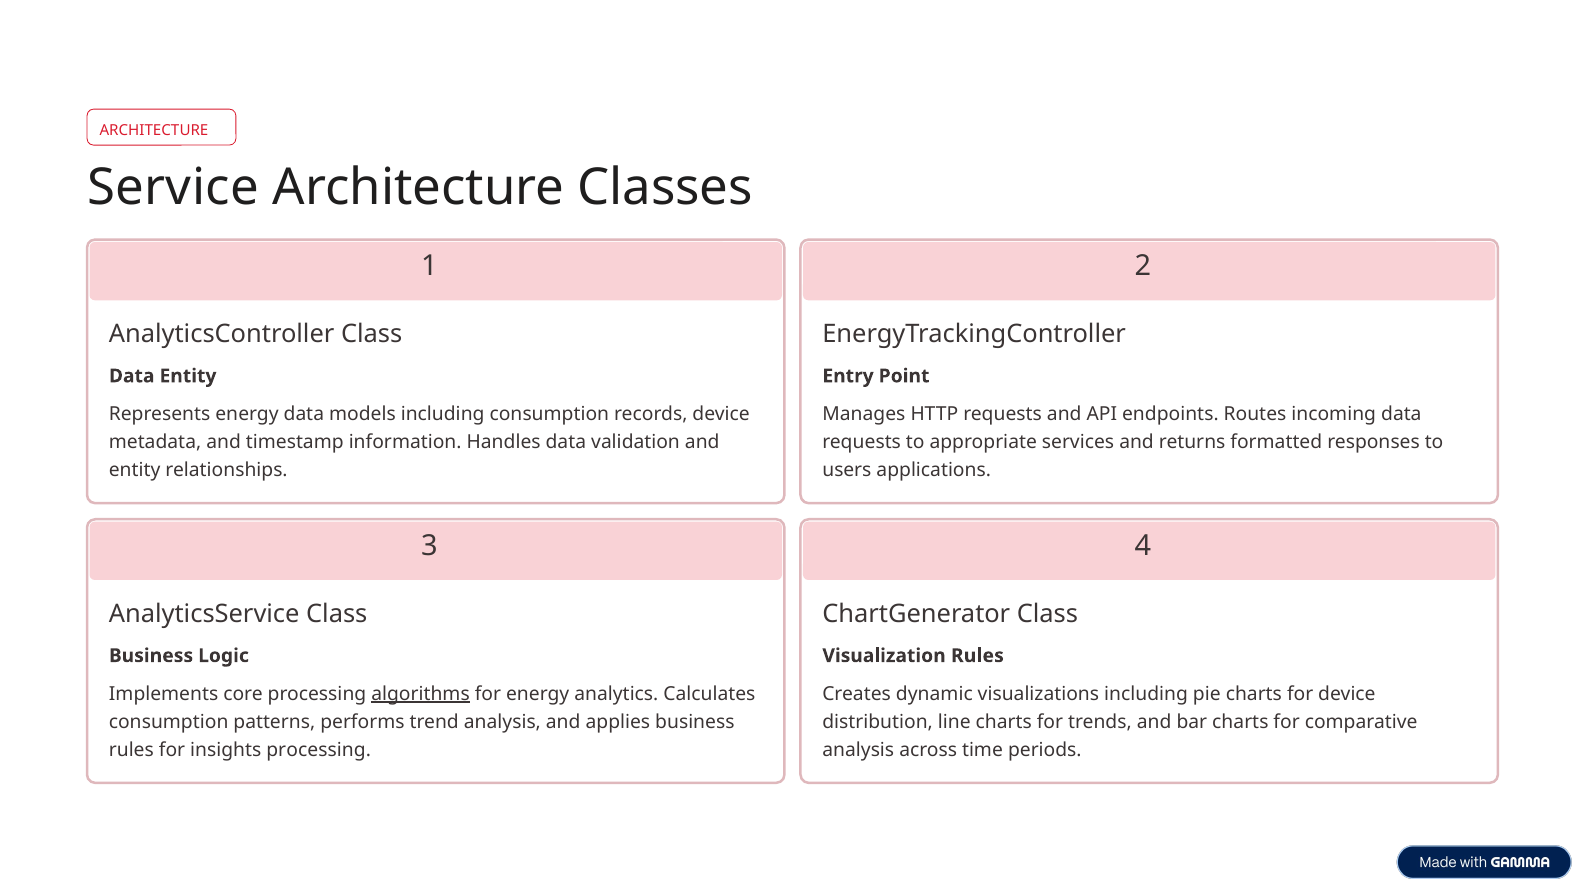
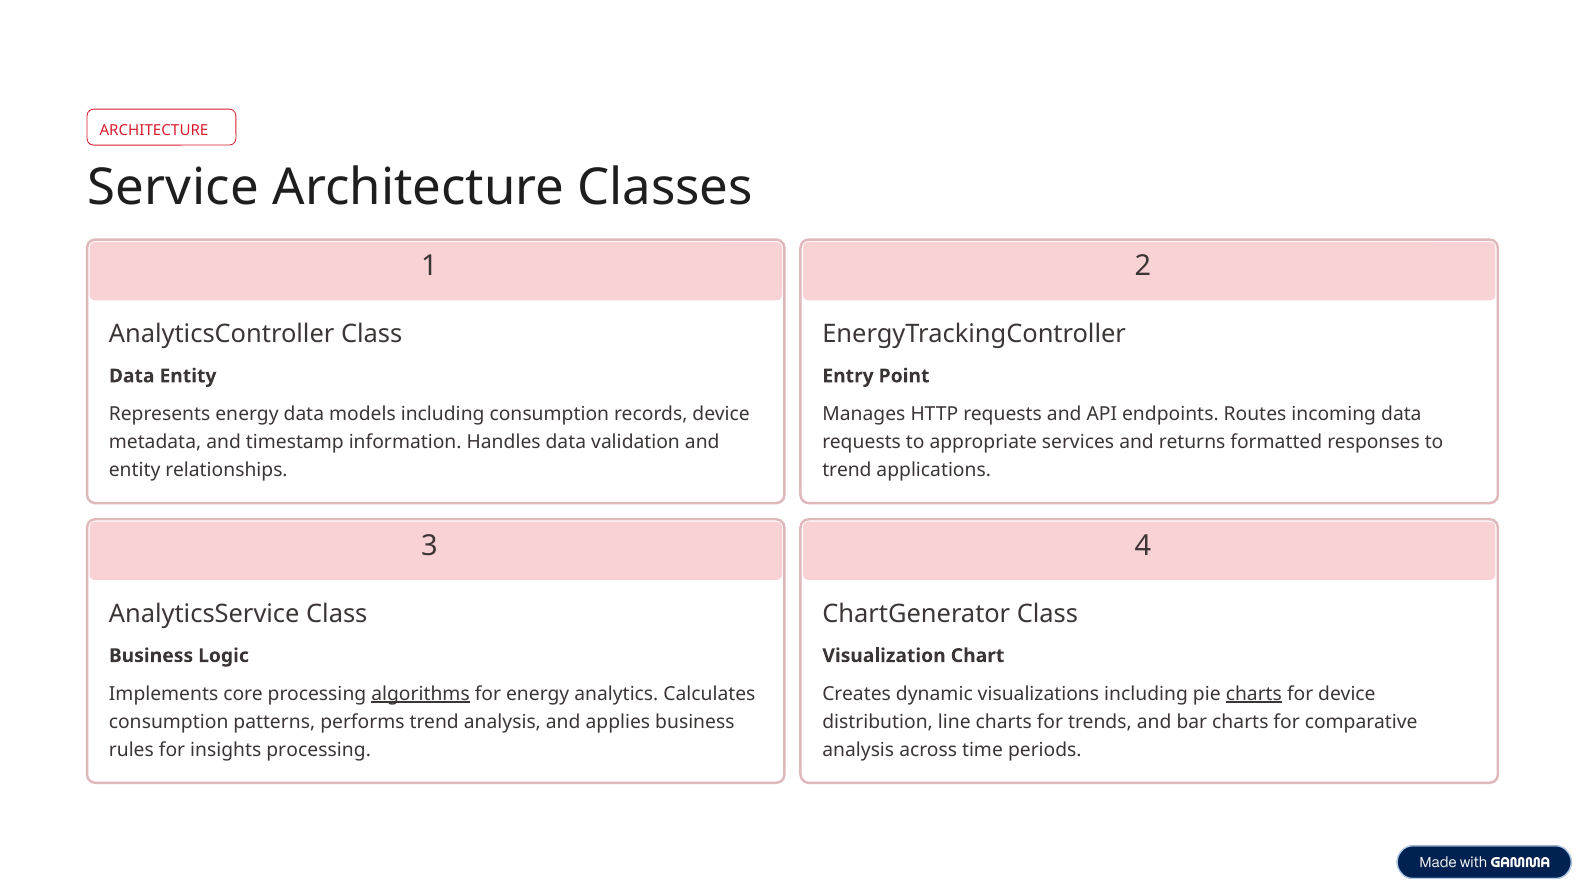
users: users -> trend (847, 470)
Visualization Rules: Rules -> Chart (977, 655)
charts underline: none -> present (1254, 693)
